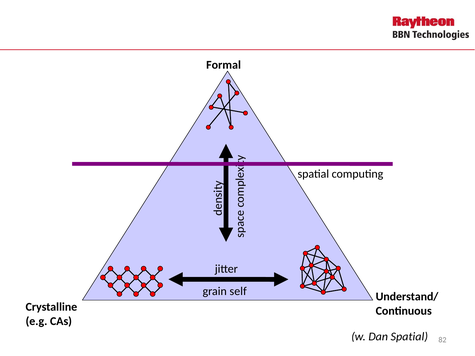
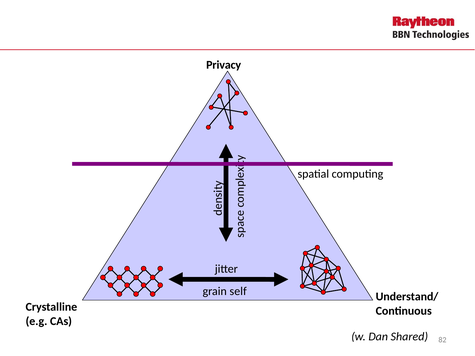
Formal: Formal -> Privacy (224, 65)
Dan Spatial: Spatial -> Shared (409, 337)
